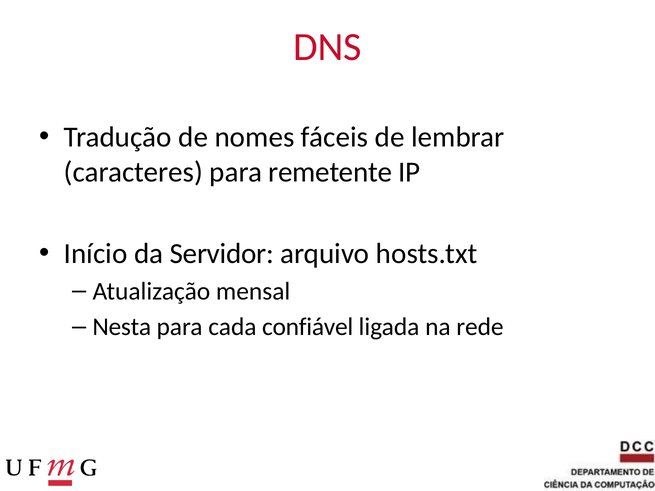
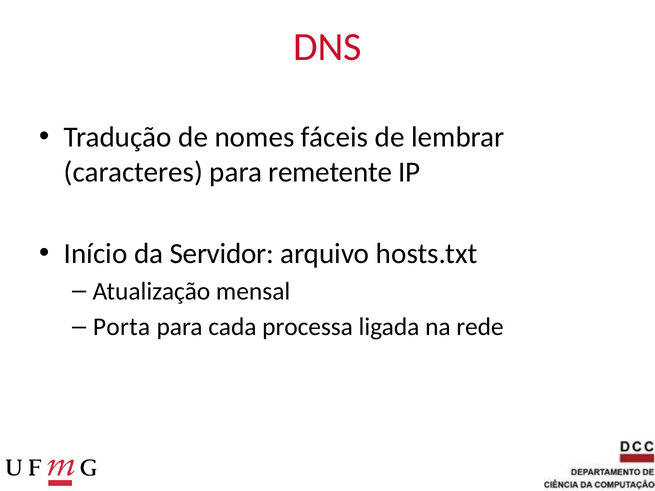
Nesta: Nesta -> Porta (122, 327)
confiável: confiável -> processa (308, 327)
